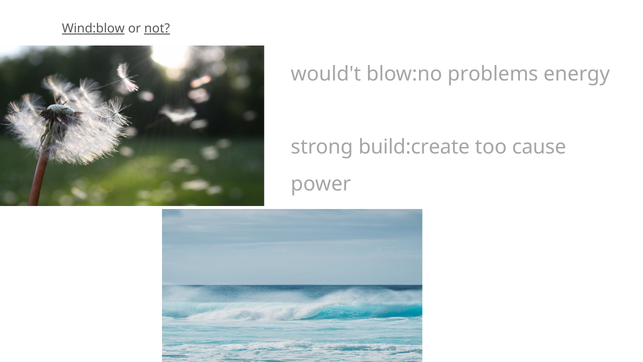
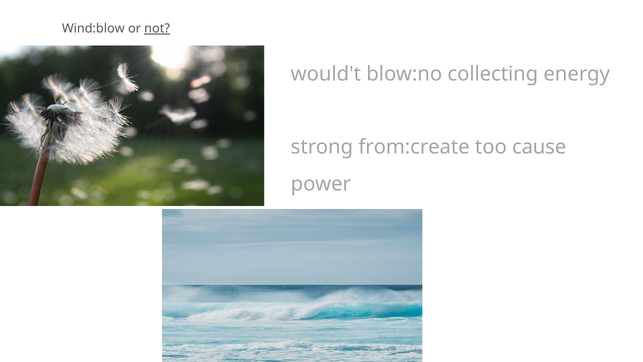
Wind:blow underline: present -> none (93, 28)
problems: problems -> collecting (493, 74)
build:create: build:create -> from:create (414, 147)
